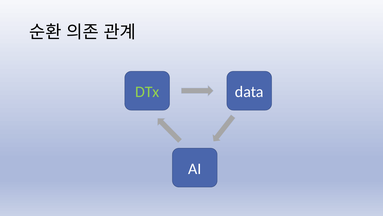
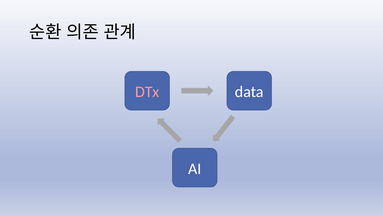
DTx colour: light green -> pink (147, 92)
